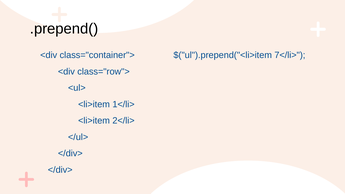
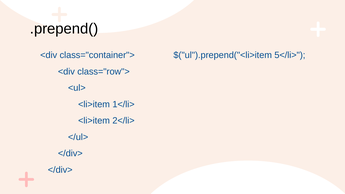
7</li>: 7</li> -> 5</li> (290, 55)
